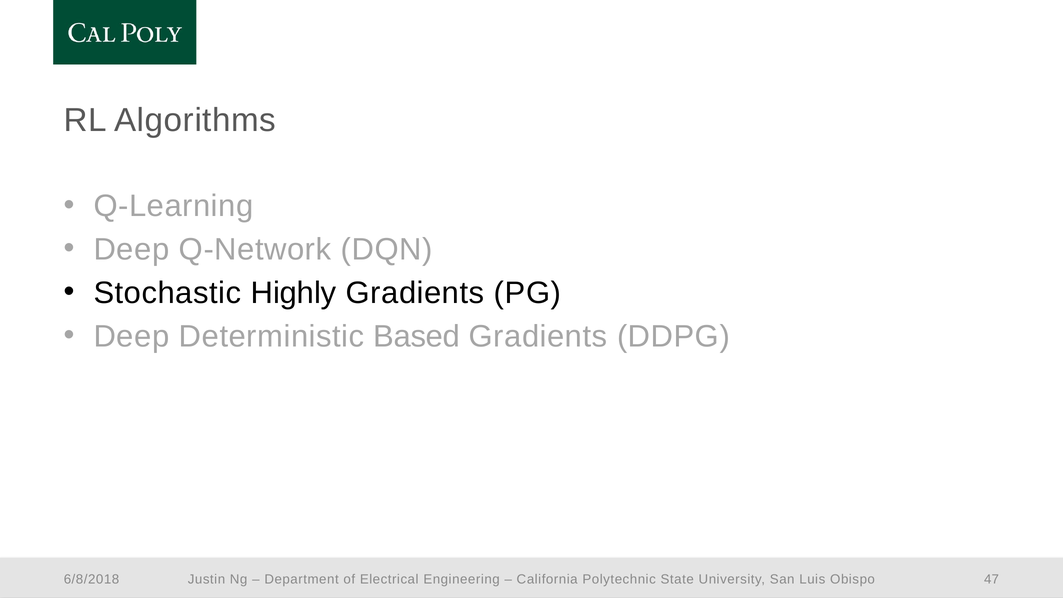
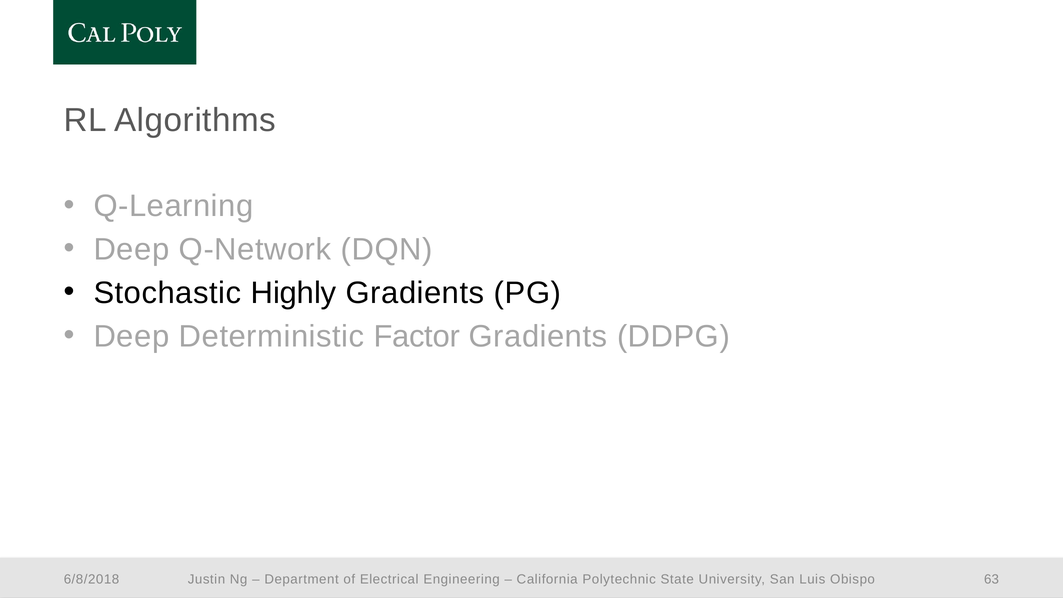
Based: Based -> Factor (417, 336)
47: 47 -> 63 (992, 579)
